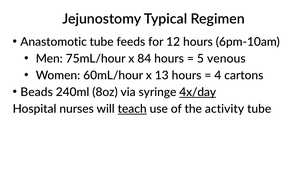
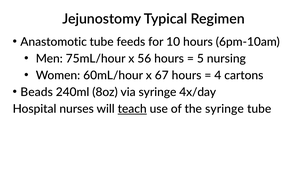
12: 12 -> 10 (173, 42)
84: 84 -> 56 (144, 59)
venous: venous -> nursing (226, 59)
13: 13 -> 67 (162, 75)
4x/day underline: present -> none (198, 92)
the activity: activity -> syringe (224, 109)
